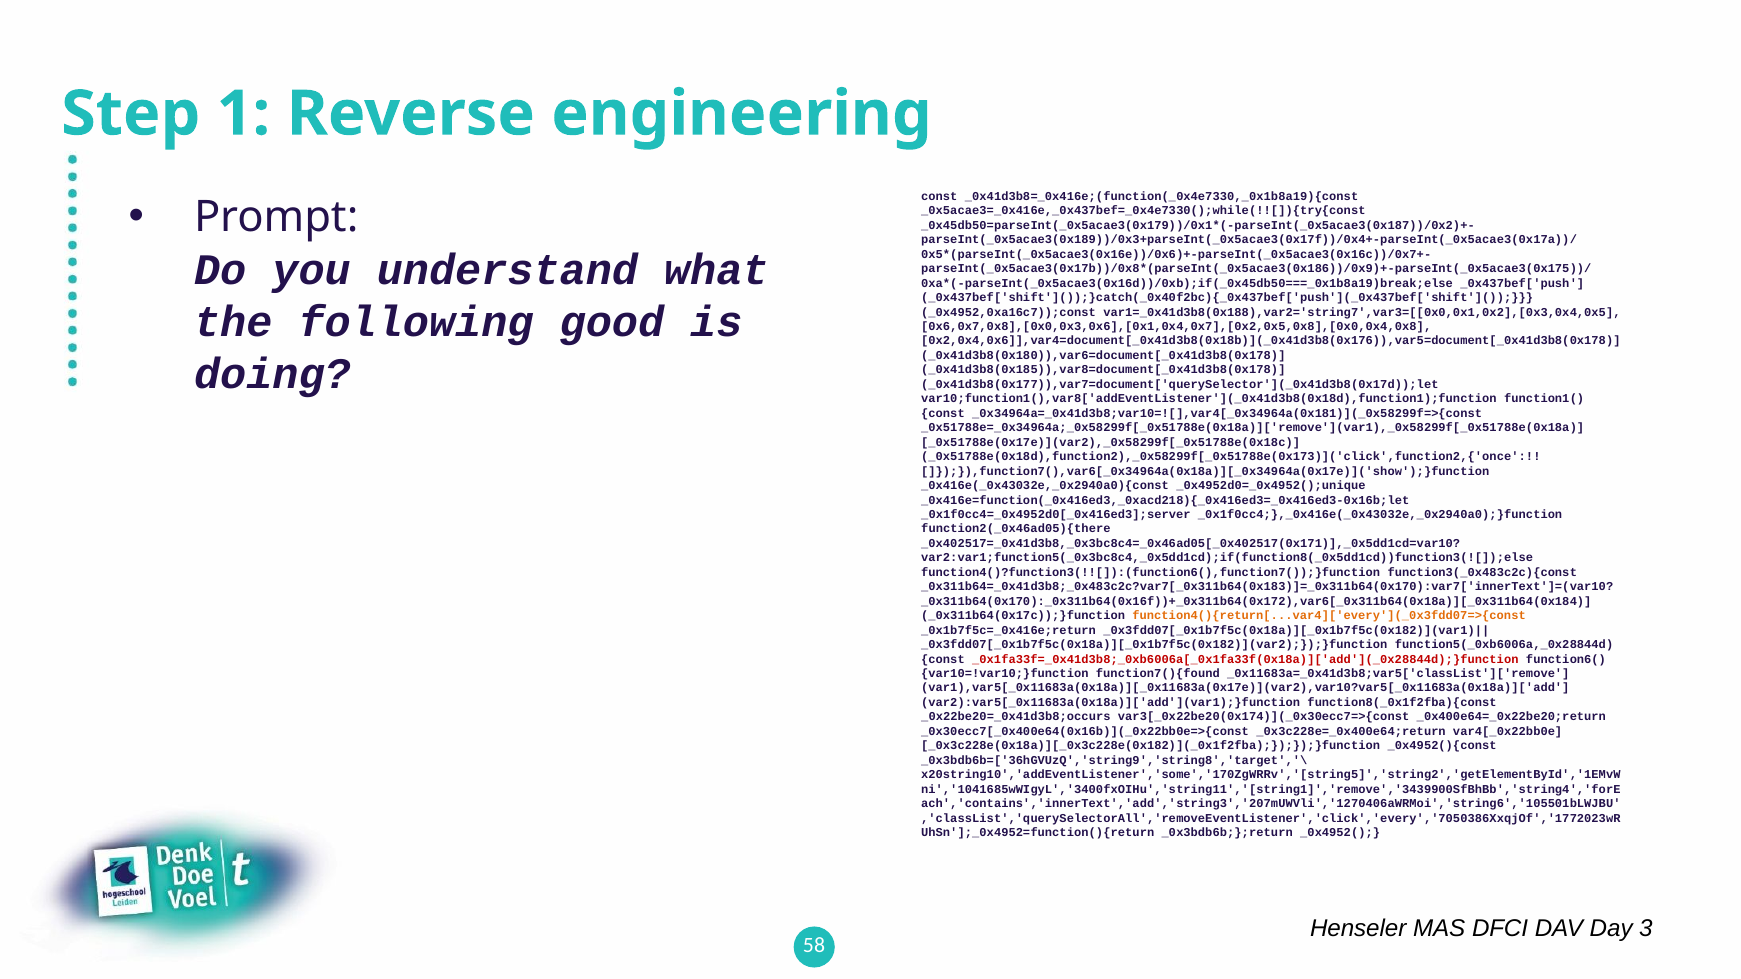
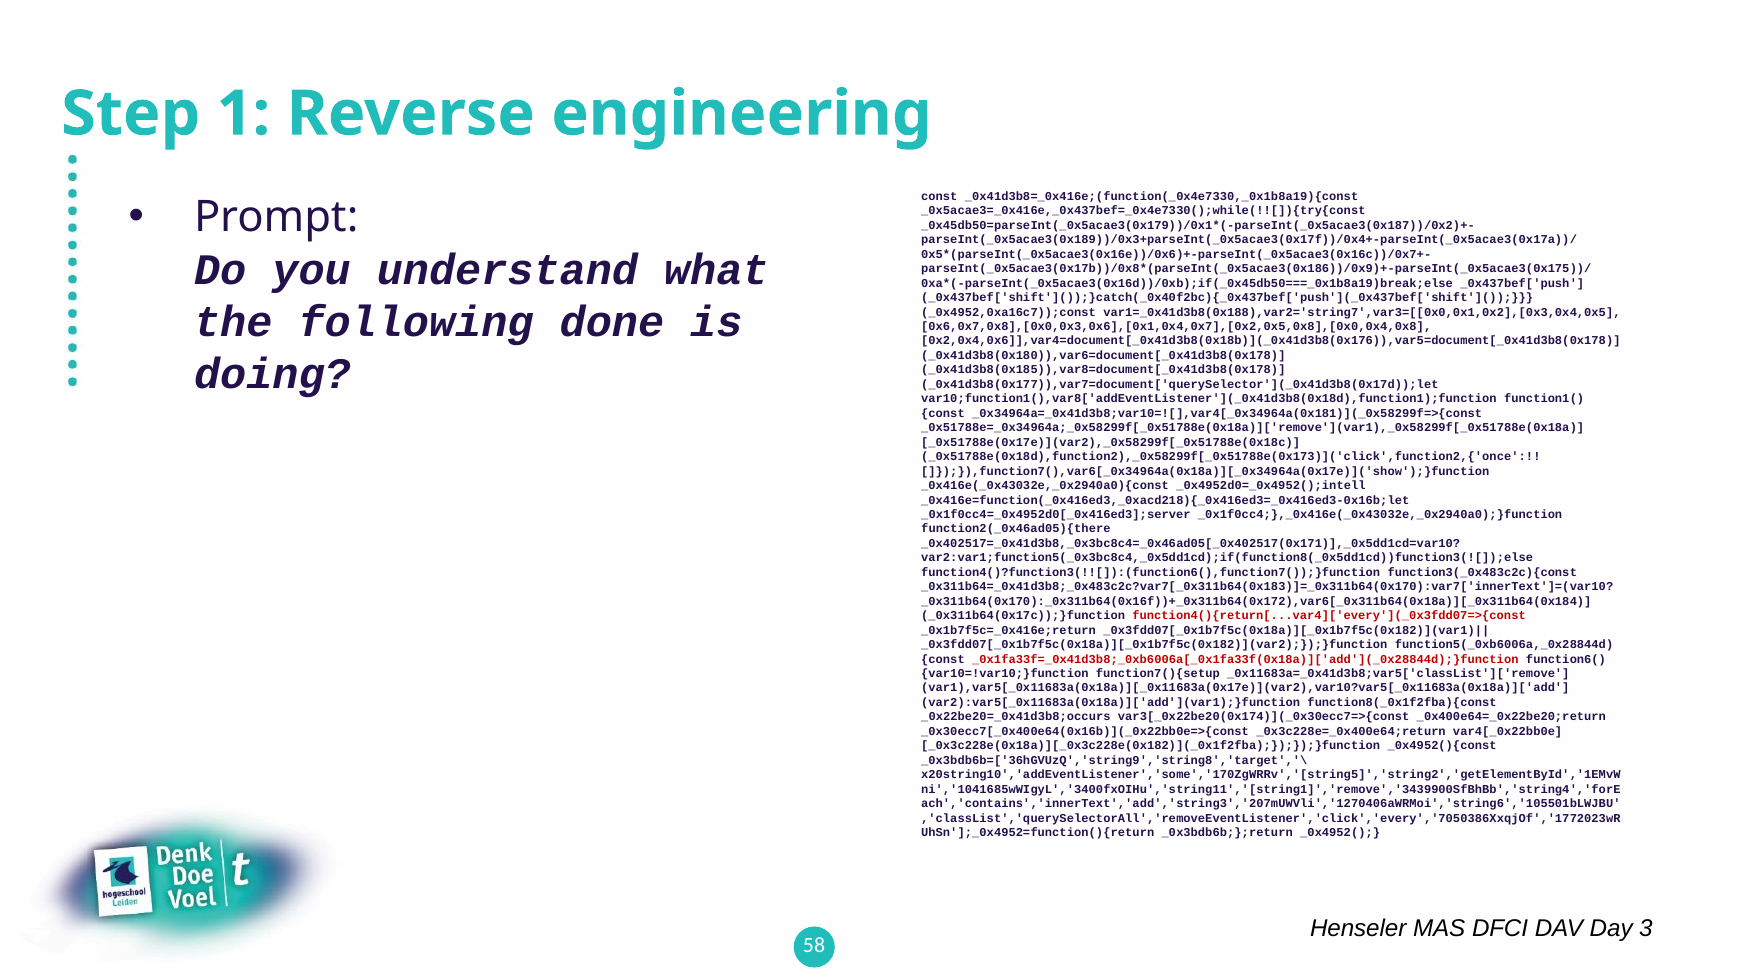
good: good -> done (612, 322)
_0x4952d0=_0x4952();unique: _0x4952d0=_0x4952();unique -> _0x4952d0=_0x4952();intell (1271, 486)
function4(){return[...var4]['every'](_0x3fdd07=>{const colour: orange -> red (1329, 616)
function7(){found: function7(){found -> function7(){setup (1158, 674)
